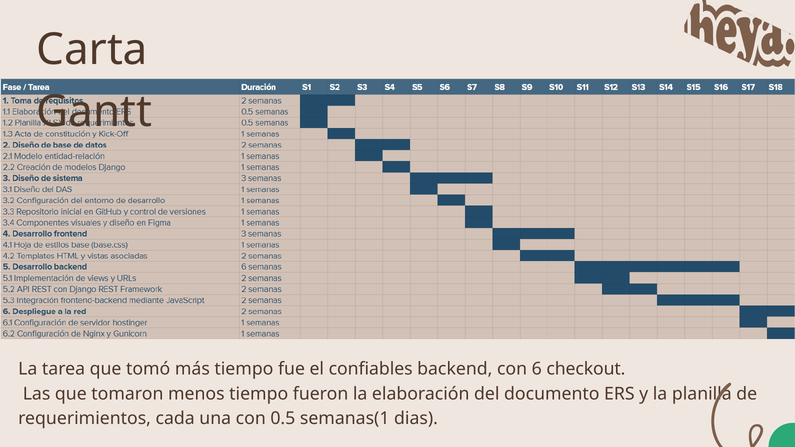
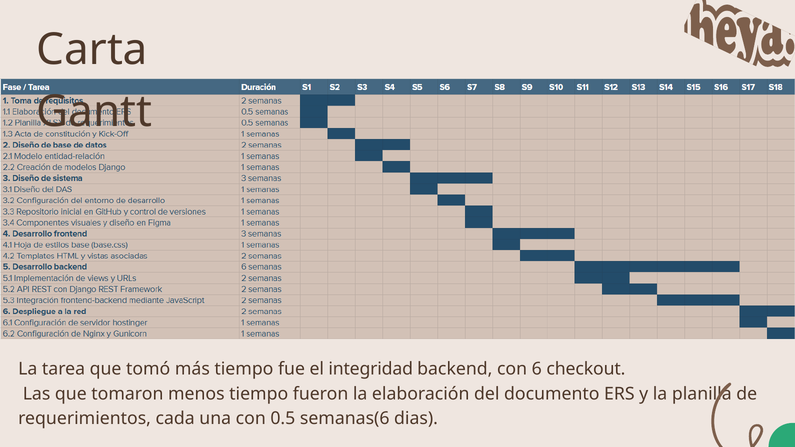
confiables: confiables -> integridad (371, 369)
semanas(1: semanas(1 -> semanas(6 (345, 419)
